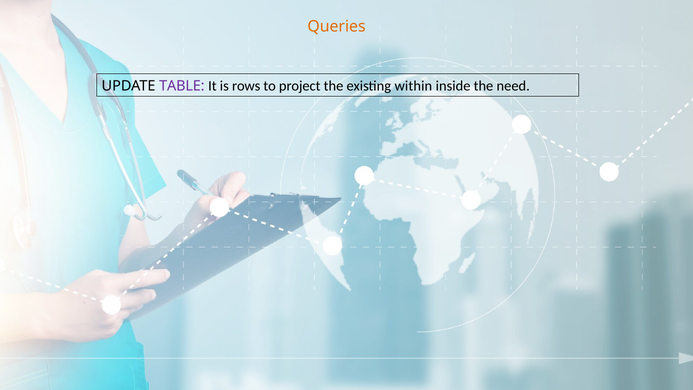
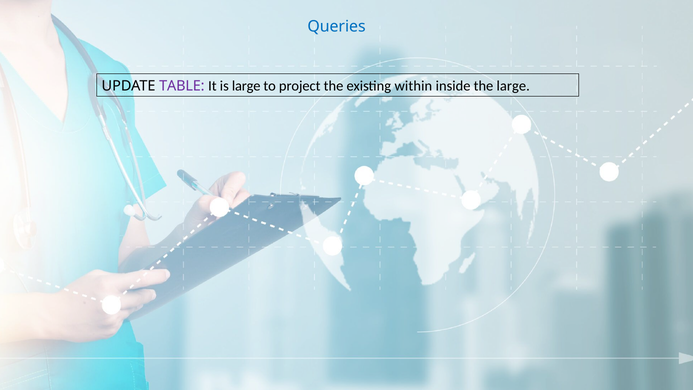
Queries colour: orange -> blue (337, 26)
is rows: rows -> large (246, 86)
the need: need -> large (513, 86)
